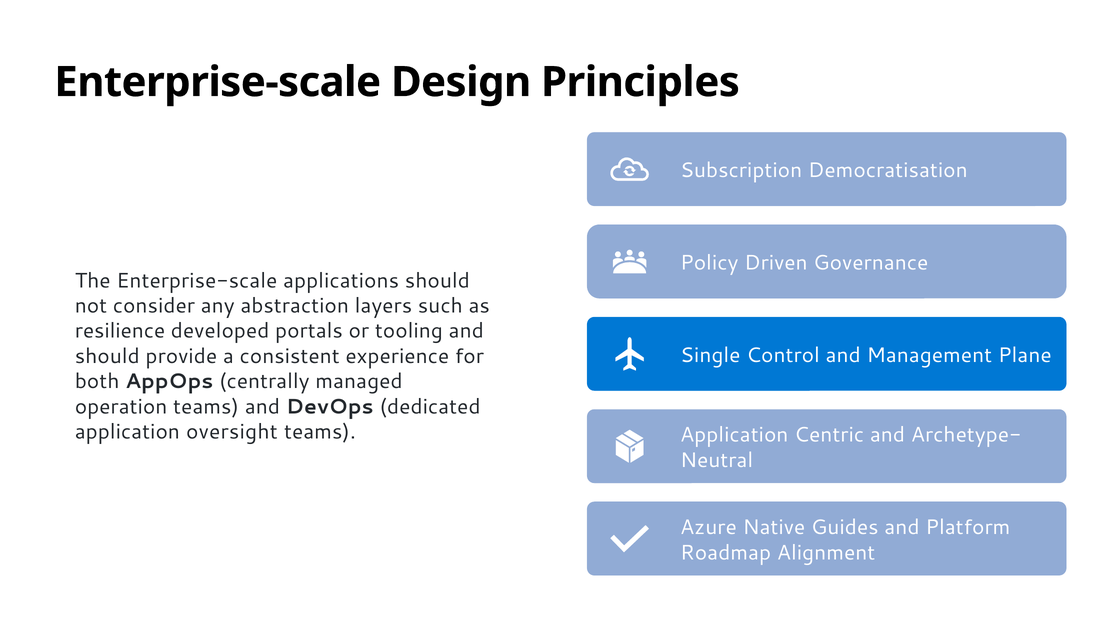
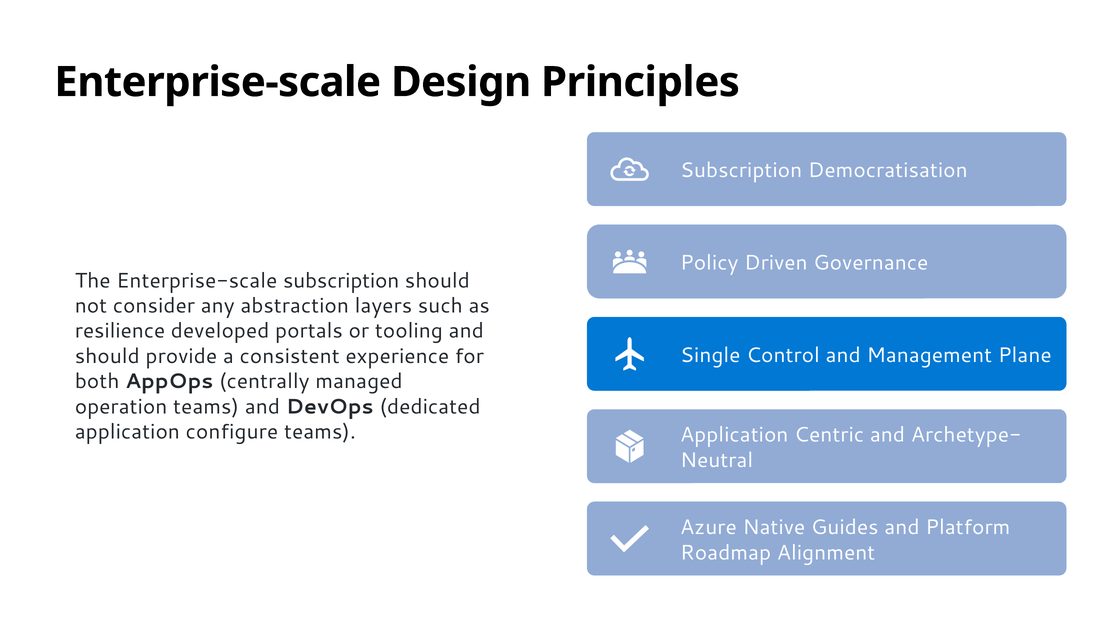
Enterprise-scale applications: applications -> subscription (341, 281)
oversight: oversight -> configure (232, 432)
